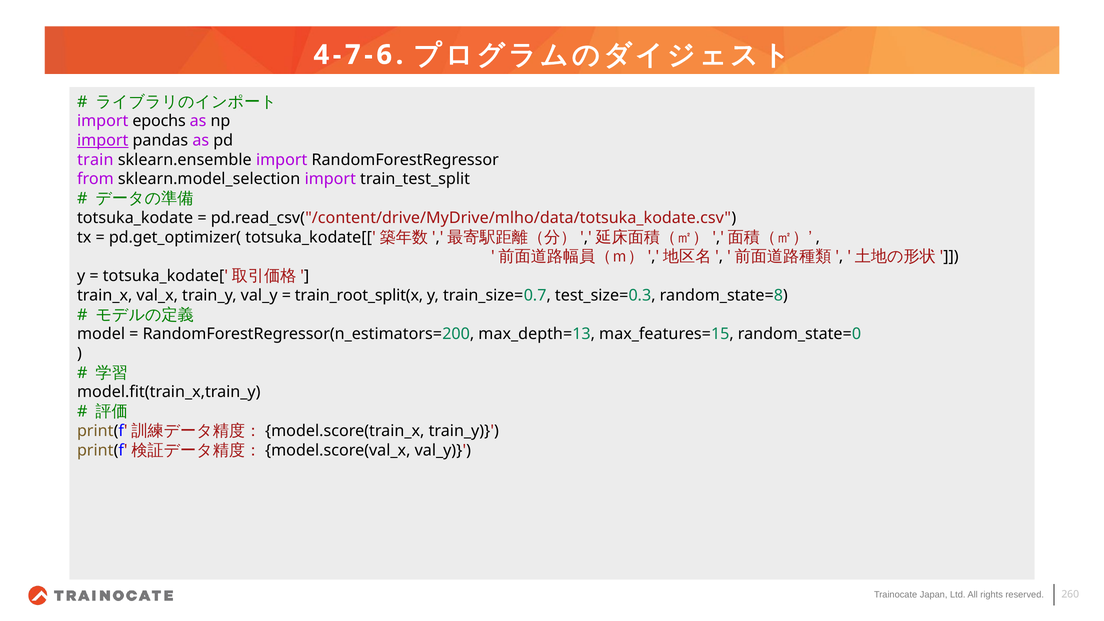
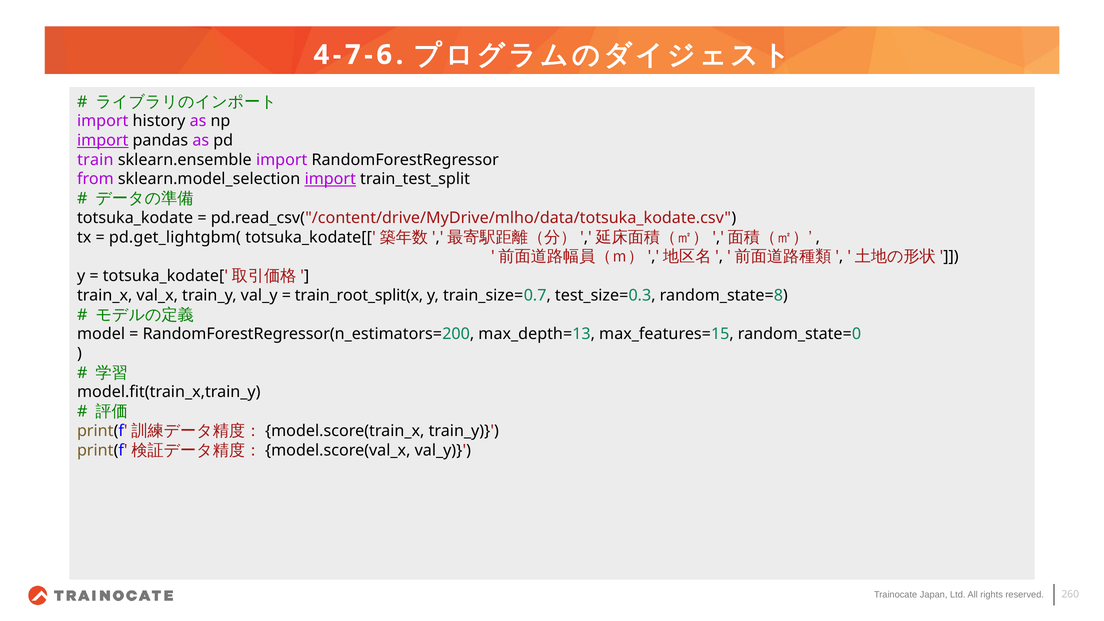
epochs: epochs -> history (159, 121)
import underline: none -> present (330, 179)
pd.get_optimizer(: pd.get_optimizer( -> pd.get_lightgbm( (175, 237)
